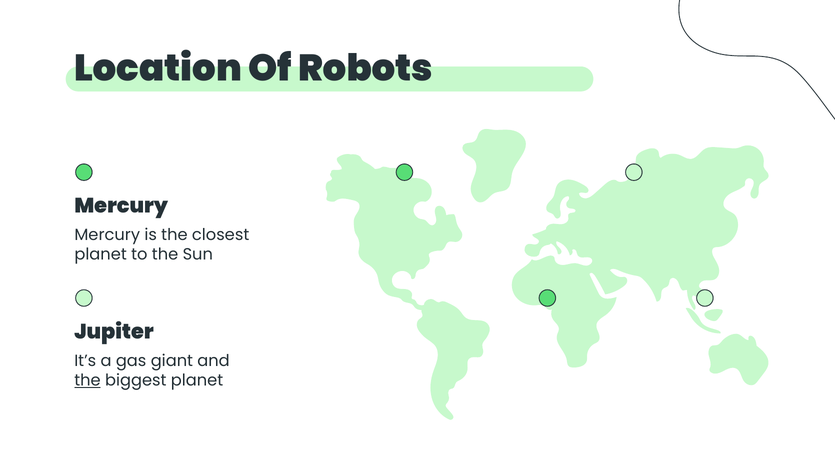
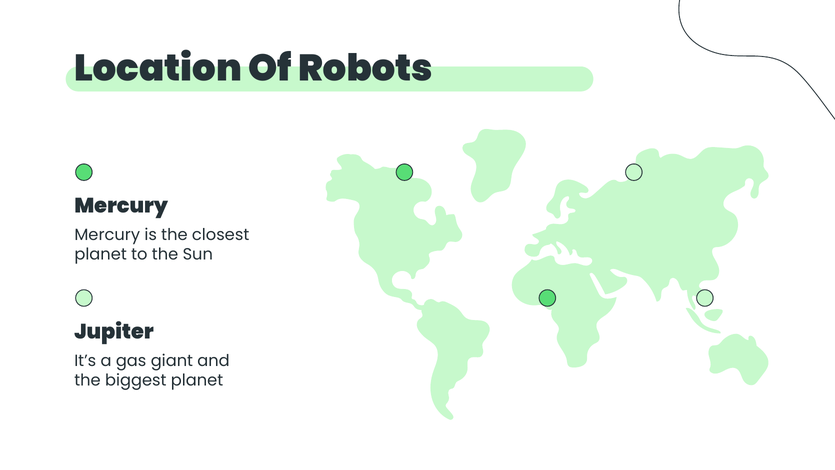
the underline: present -> none (87, 380)
